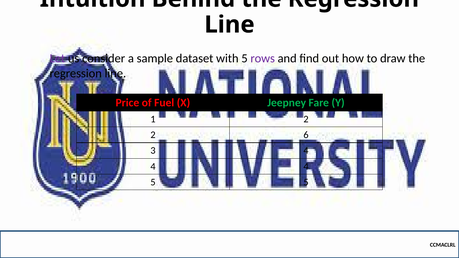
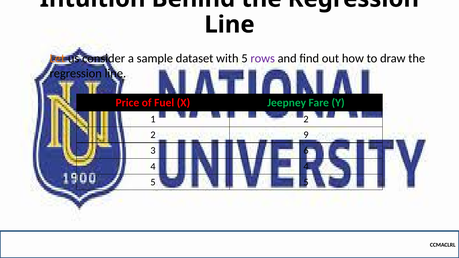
Let colour: purple -> orange (57, 58)
6: 6 -> 9 (306, 135)
3 4: 4 -> 6 (306, 151)
